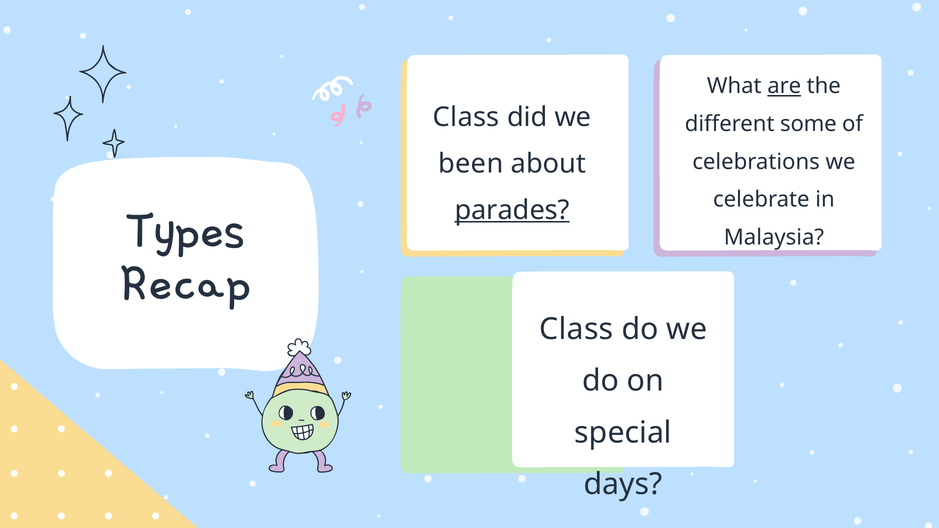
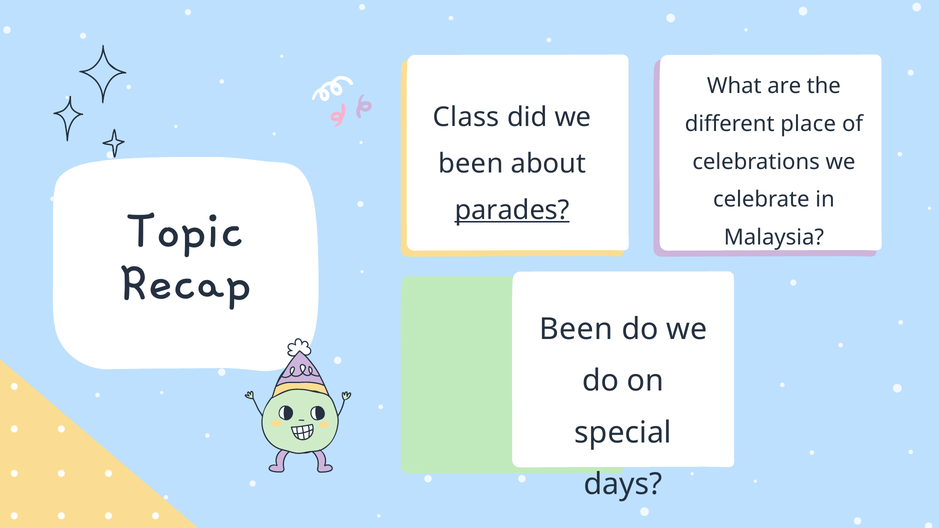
are underline: present -> none (784, 86)
some: some -> place (808, 124)
Types: Types -> Topic (185, 226)
Class: Class -> Been (576, 330)
